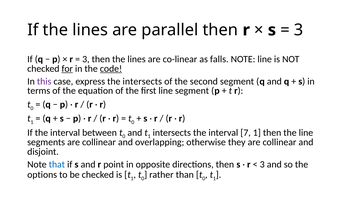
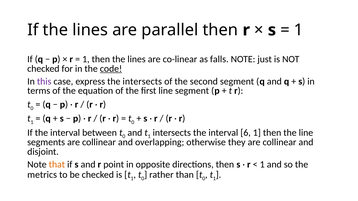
3: 3 -> 1 (299, 30)
3: 3 -> 1 (86, 59)
NOTE line: line -> just (265, 59)
for underline: present -> none (67, 69)
7: 7 -> 6 (246, 133)
that colour: blue -> orange (57, 165)
3: 3 -> 1 (262, 165)
options: options -> metrics (42, 175)
